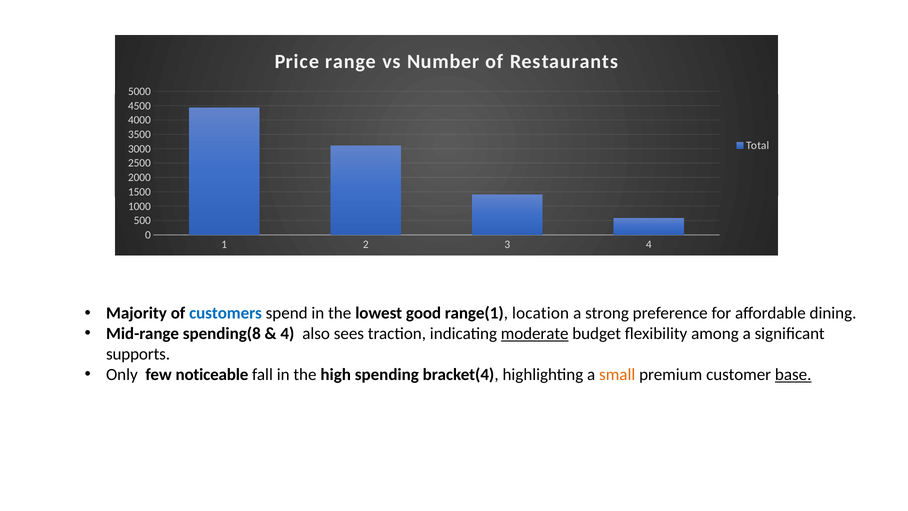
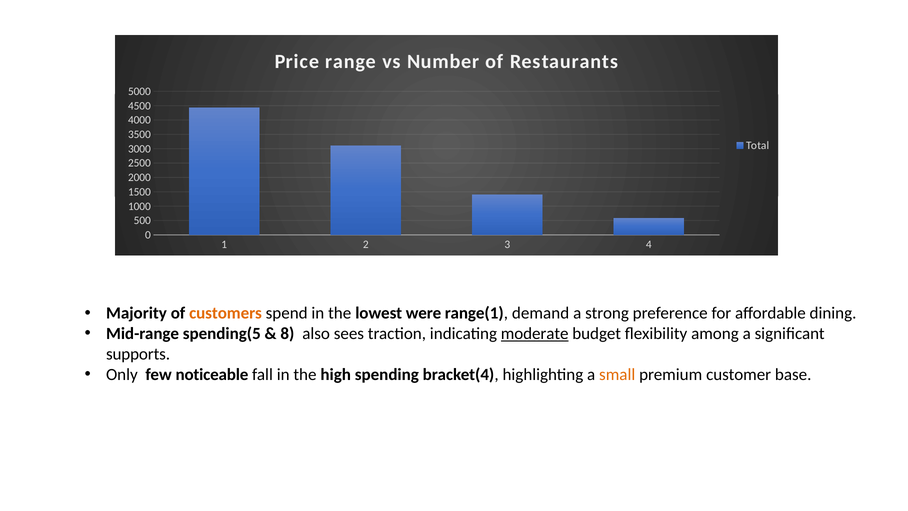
customers colour: blue -> orange (226, 313)
good: good -> were (424, 313)
location: location -> demand (541, 313)
spending(8: spending(8 -> spending(5 (222, 334)
4: 4 -> 8 (287, 334)
base underline: present -> none (793, 374)
